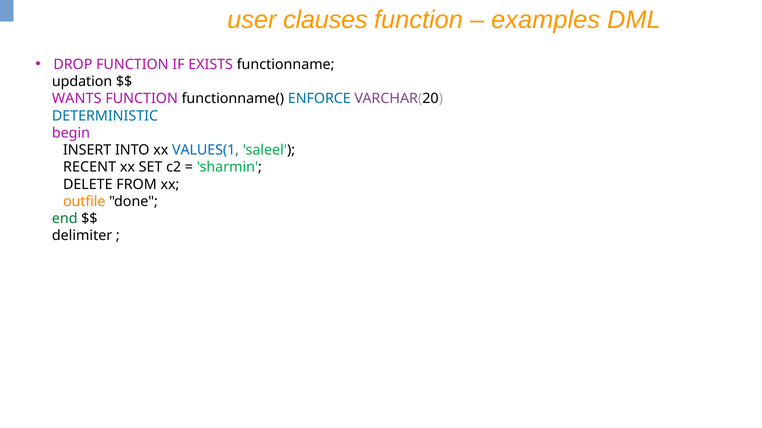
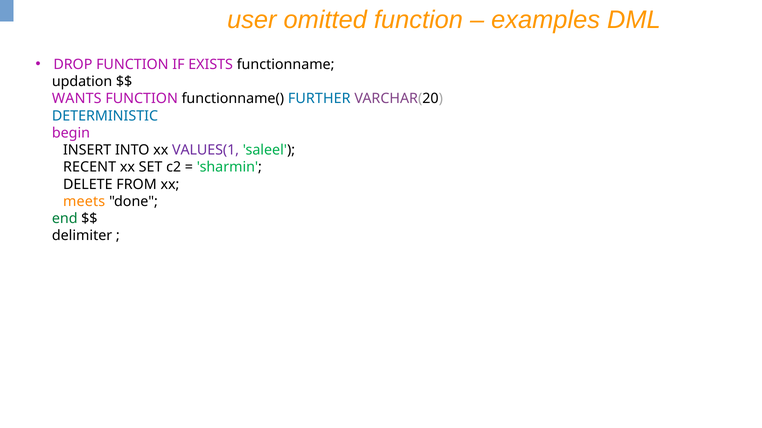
clauses: clauses -> omitted (325, 20)
ENFORCE: ENFORCE -> FURTHER (319, 99)
VALUES(1 colour: blue -> purple (206, 150)
outfile: outfile -> meets (84, 202)
